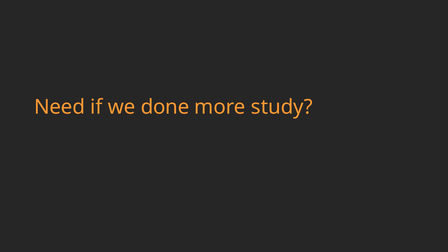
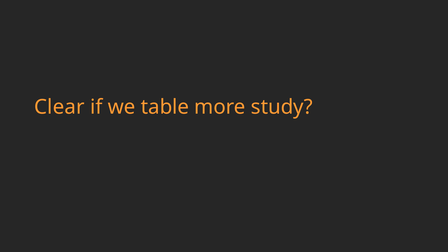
Need: Need -> Clear (59, 107)
done: done -> table (165, 107)
